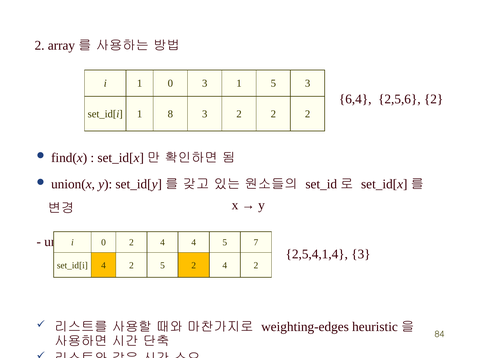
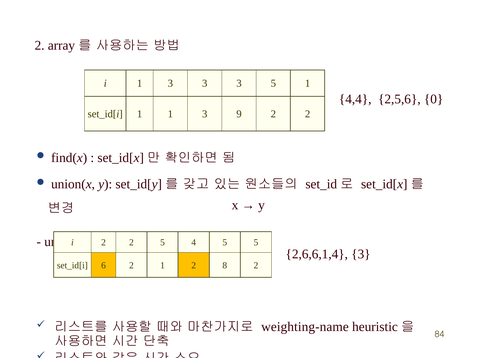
i 1 0: 0 -> 3 (170, 83)
1: 1 -> 3 (239, 83)
5 3: 3 -> 1 (308, 83)
6,4: 6,4 -> 4,4 (355, 99)
2,5,6 2: 2 -> 0 (434, 99)
1 8: 8 -> 1 (170, 114)
3 2: 2 -> 9 (239, 114)
0: 0 -> 2 (104, 242)
4: 4 -> 5 (163, 242)
5 7: 7 -> 5 (256, 242)
2,5,4,1,4: 2,5,4,1,4 -> 2,6,6,1,4 (317, 254)
4: 4 -> 6 (104, 265)
2 5: 5 -> 1 (163, 265)
4: 4 -> 8 (225, 265)
weighting-edges: weighting-edges -> weighting-name (305, 326)
